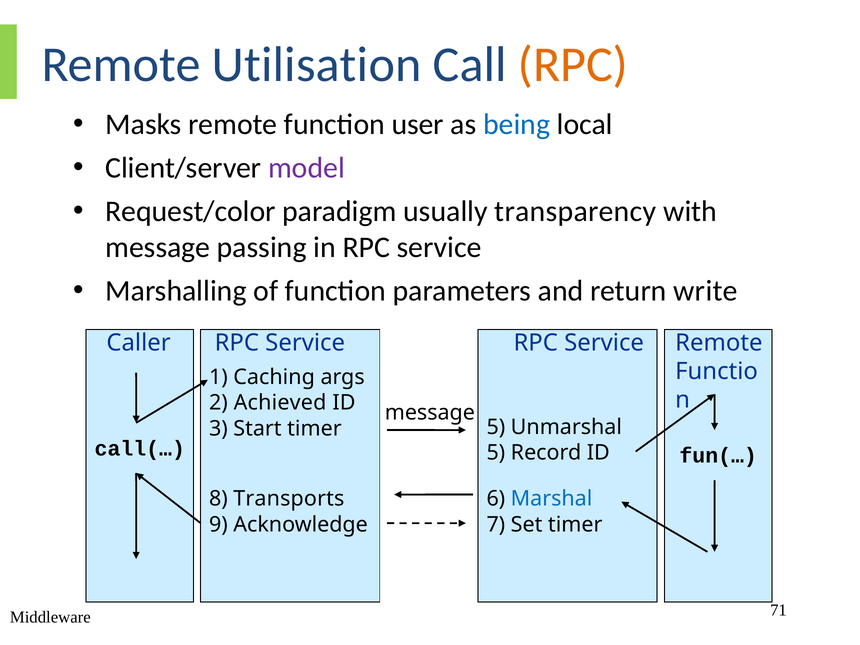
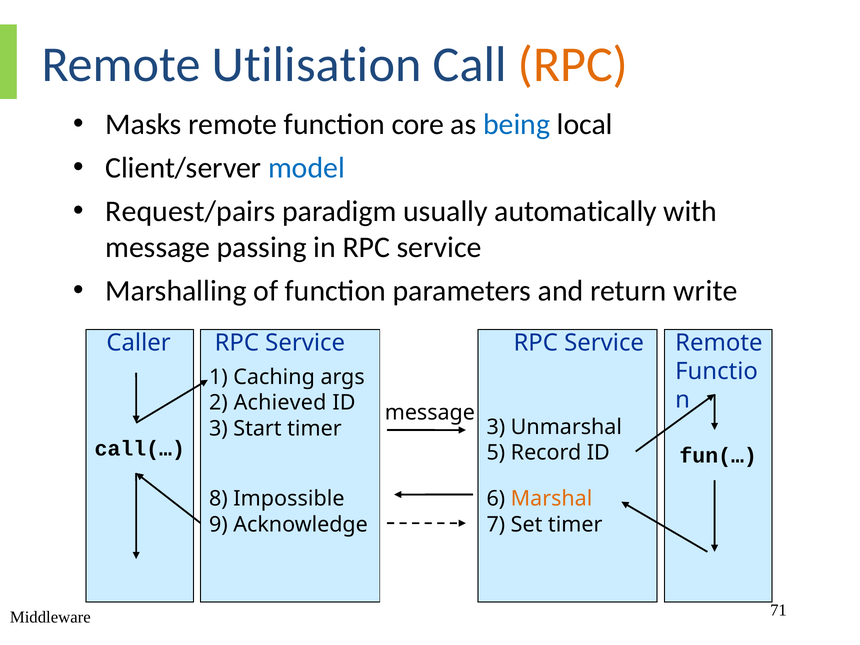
user: user -> core (418, 125)
model colour: purple -> blue (307, 168)
Request/color: Request/color -> Request/pairs (190, 212)
transparency: transparency -> automatically (576, 212)
timer 5: 5 -> 3 (496, 427)
Transports: Transports -> Impossible (289, 499)
Marshal colour: blue -> orange (552, 499)
